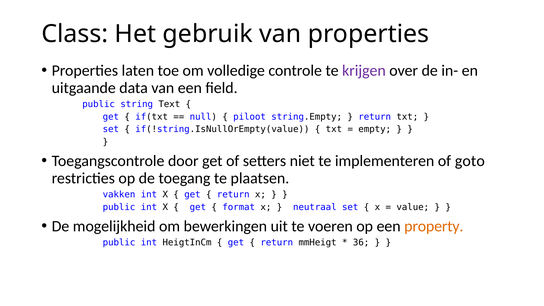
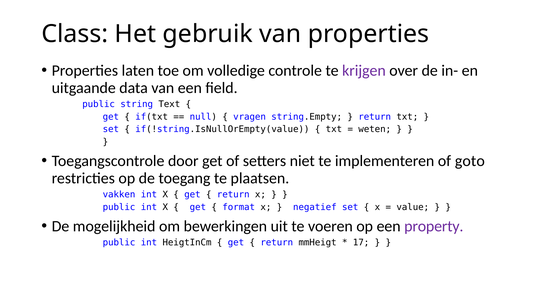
piloot: piloot -> vragen (250, 117)
empty: empty -> weten (375, 129)
neutraal: neutraal -> negatief (315, 207)
property colour: orange -> purple (434, 226)
36: 36 -> 17 (361, 242)
